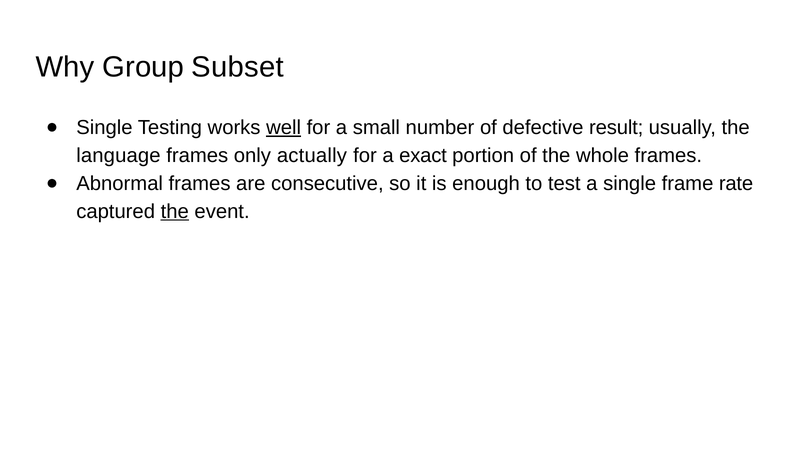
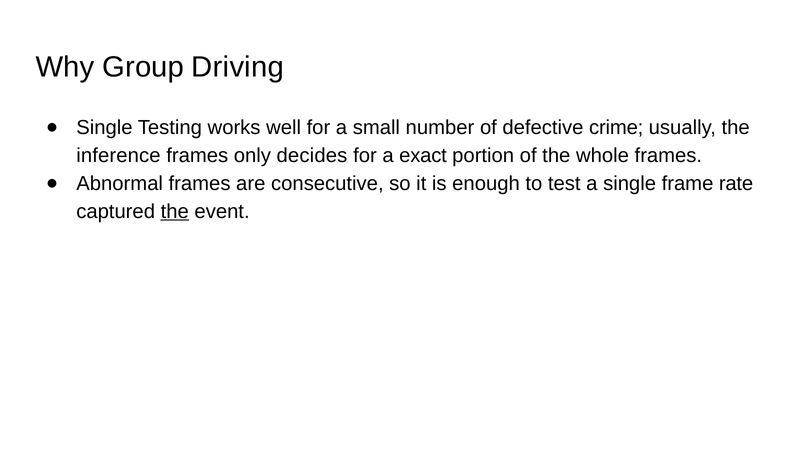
Subset: Subset -> Driving (238, 67)
well underline: present -> none (284, 128)
result: result -> crime (616, 128)
language: language -> inference (118, 156)
actually: actually -> decides (312, 156)
